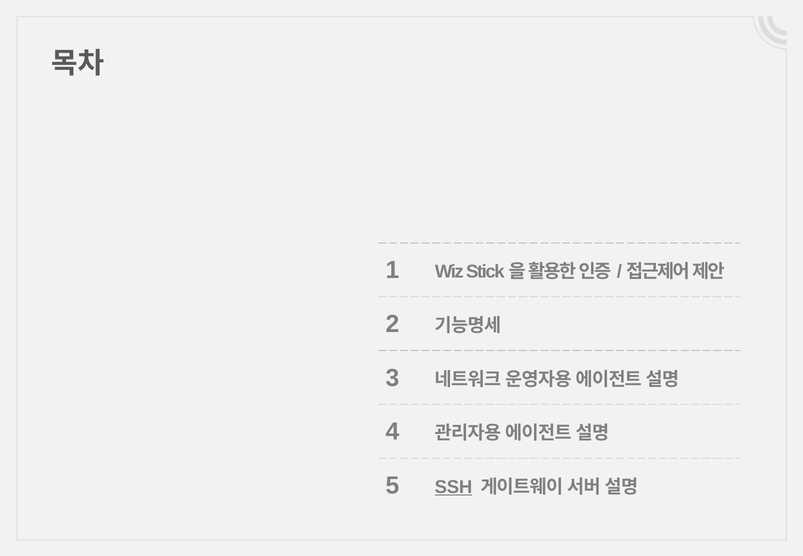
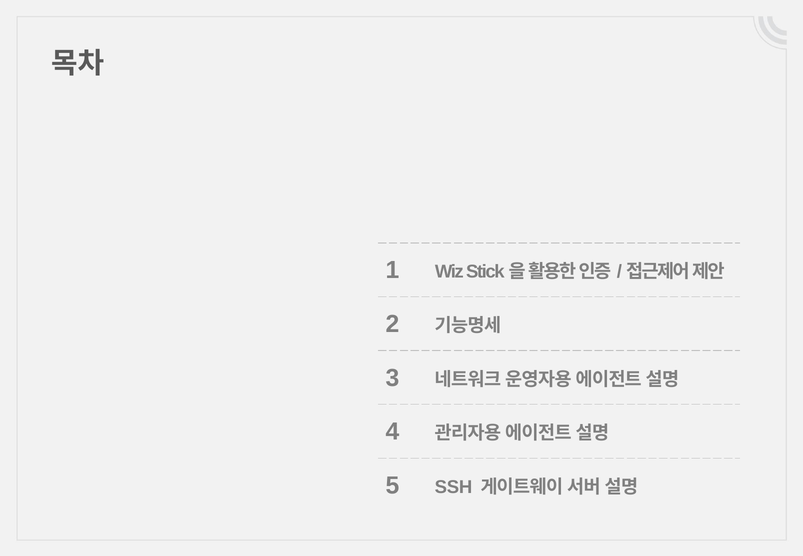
SSH underline: present -> none (453, 487)
